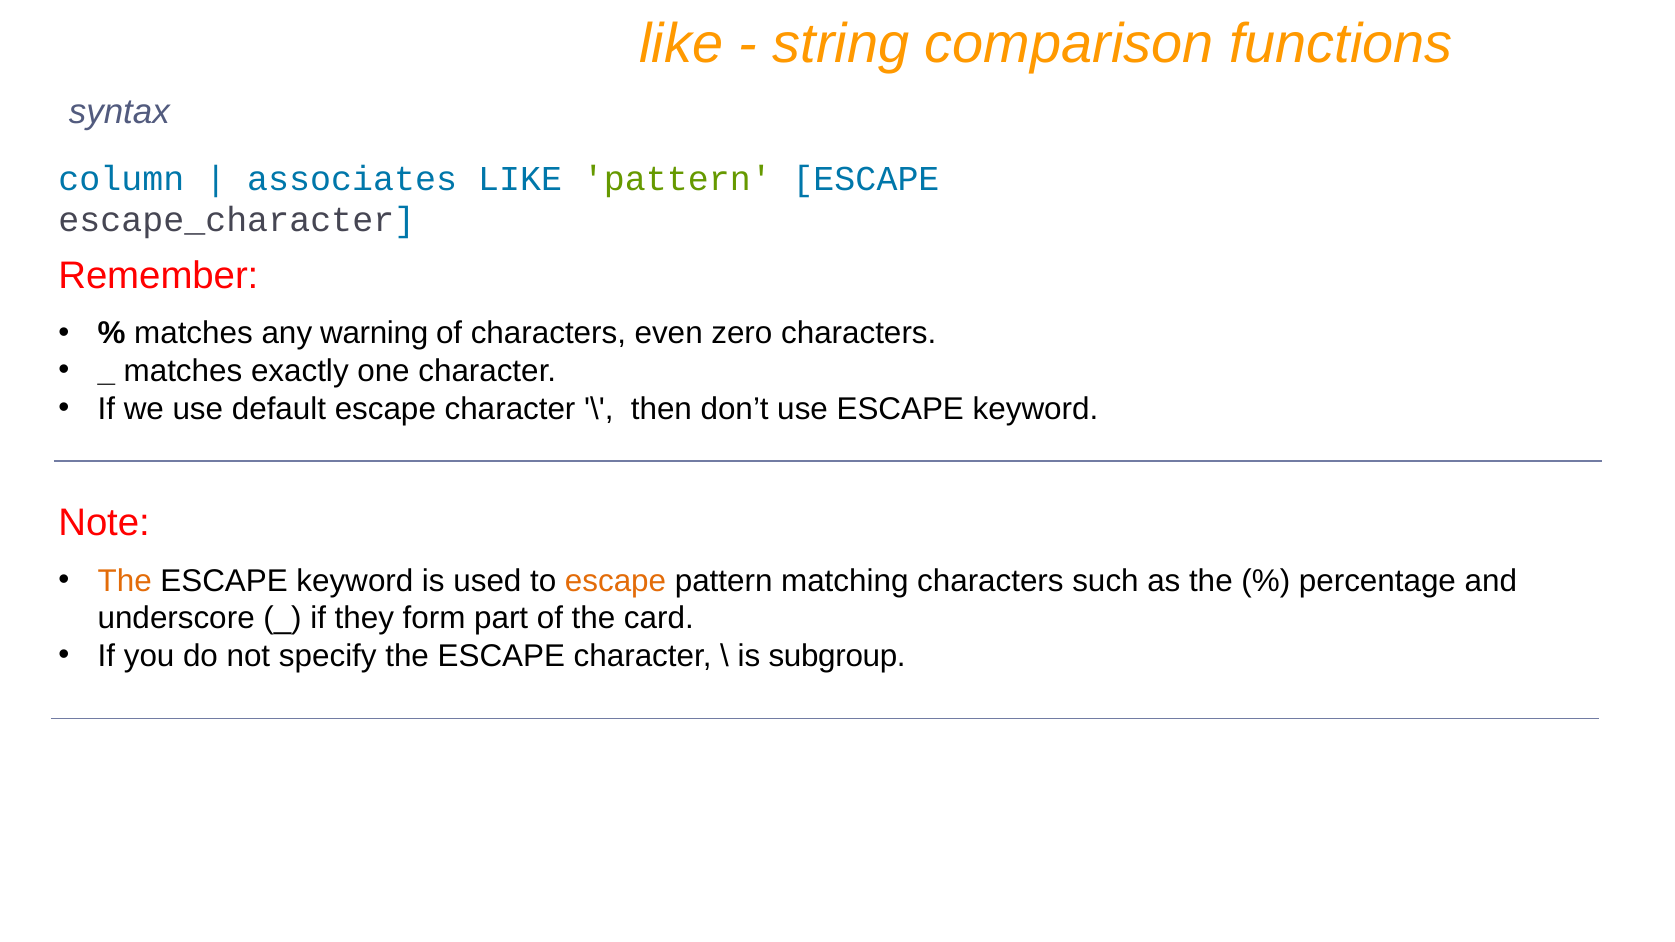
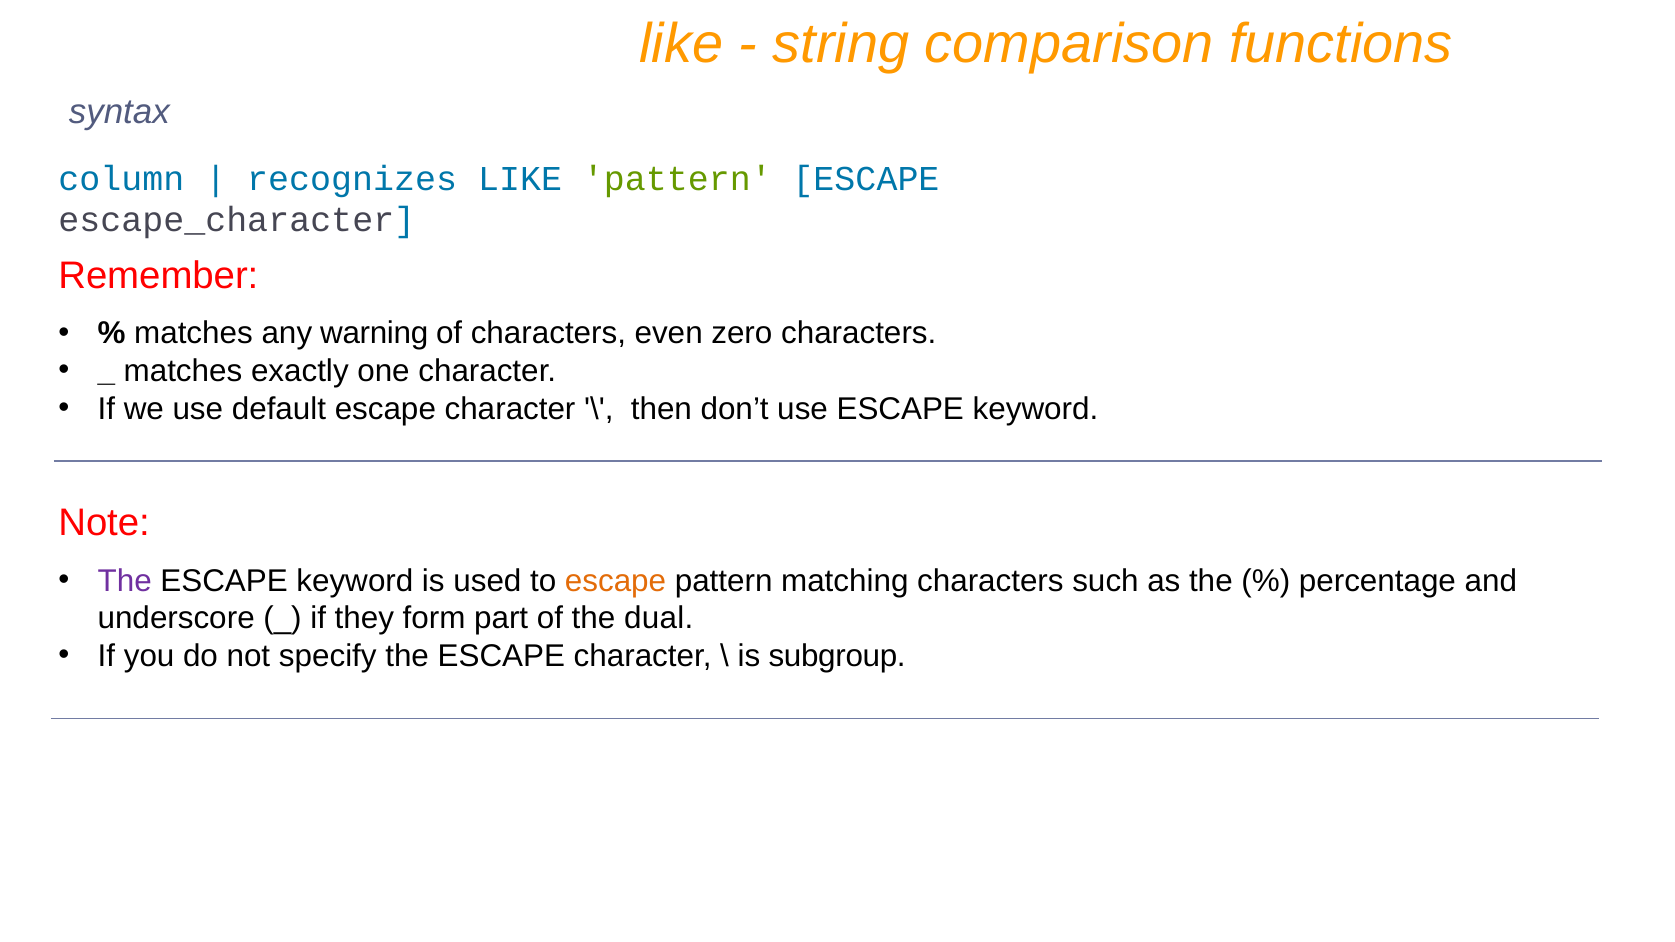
associates: associates -> recognizes (352, 179)
The colour: orange -> purple (125, 581)
card: card -> dual (659, 619)
